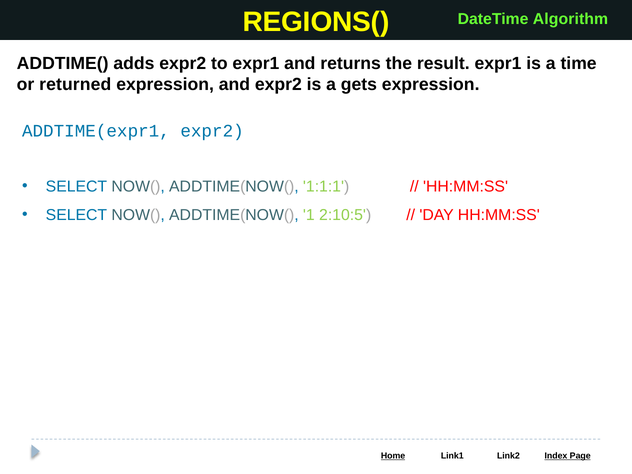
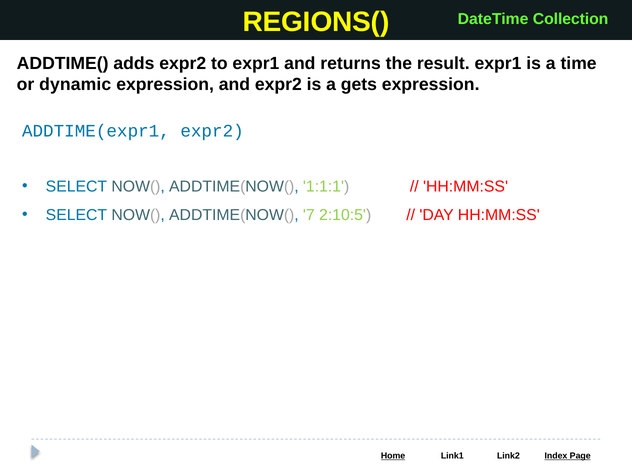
Algorithm: Algorithm -> Collection (571, 19)
returned: returned -> dynamic (75, 85)
1: 1 -> 7 (309, 215)
